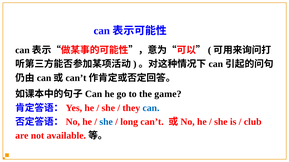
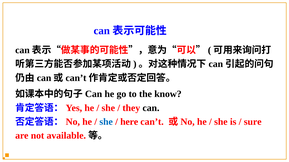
game: game -> know (168, 94)
can colour: blue -> black (151, 108)
long: long -> here (129, 122)
club: club -> sure (253, 122)
